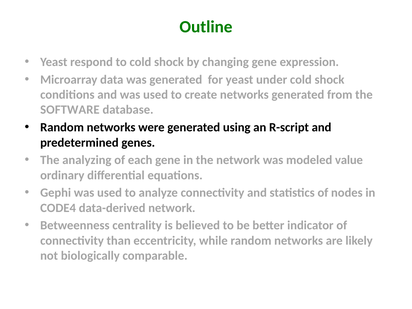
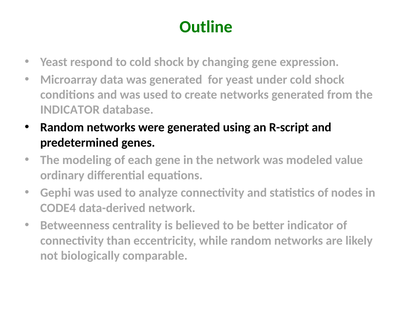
SOFTWARE: SOFTWARE -> INDICATOR (70, 110)
analyzing: analyzing -> modeling (87, 160)
